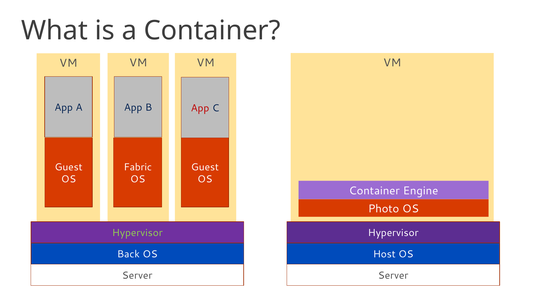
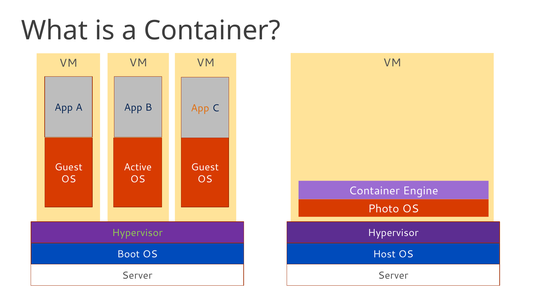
App colour: red -> orange (200, 108)
Fabric: Fabric -> Active (138, 167)
Back: Back -> Boot (128, 254)
